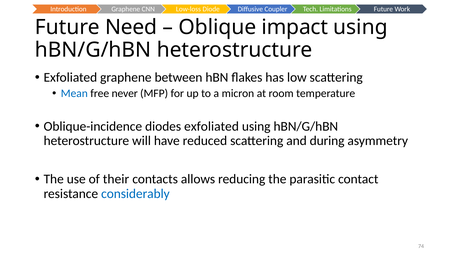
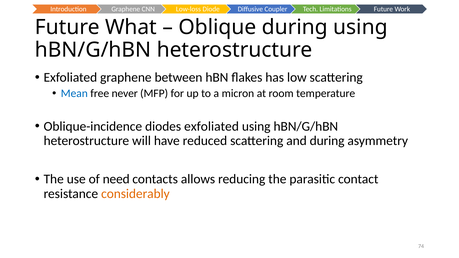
Need: Need -> What (131, 27)
Oblique impact: impact -> during (295, 27)
their: their -> need (116, 179)
considerably colour: blue -> orange (135, 194)
